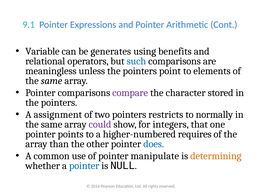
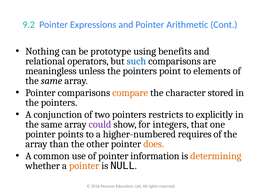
9.1: 9.1 -> 9.2 (29, 25)
Variable: Variable -> Nothing (42, 51)
generates: generates -> prototype (111, 51)
compare colour: purple -> orange (130, 93)
assignment: assignment -> conjunction (58, 115)
normally: normally -> explicitly (214, 115)
does colour: blue -> orange (154, 144)
manipulate: manipulate -> information (155, 156)
pointer colour: blue -> orange (84, 166)
